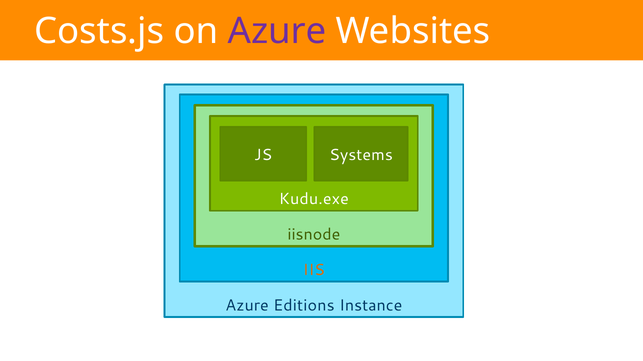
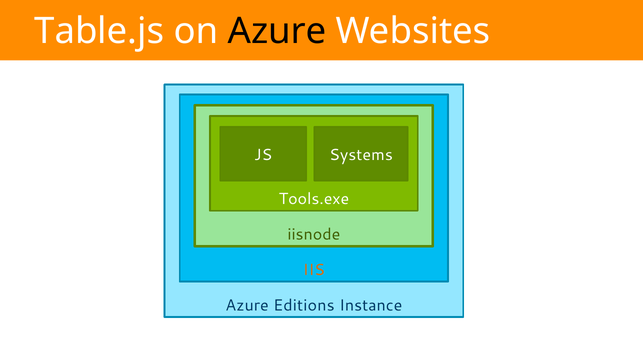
Costs.js: Costs.js -> Table.js (99, 31)
Azure colour: purple -> black (277, 31)
Kudu.exe: Kudu.exe -> Tools.exe (314, 200)
